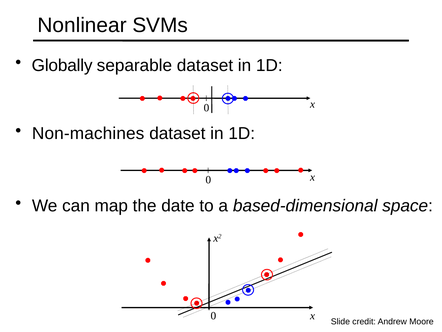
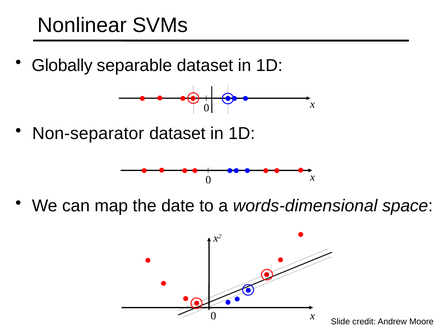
Non-machines: Non-machines -> Non-separator (88, 133)
based-dimensional: based-dimensional -> words-dimensional (305, 206)
